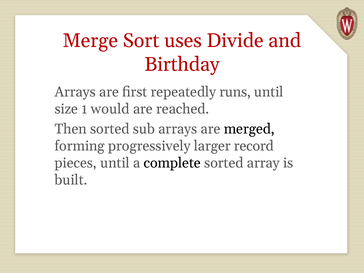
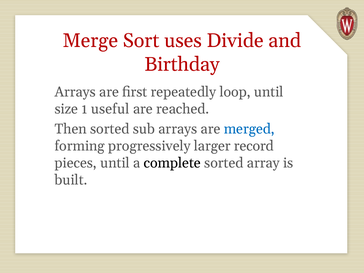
runs: runs -> loop (235, 92)
would: would -> useful (110, 109)
merged colour: black -> blue (249, 129)
